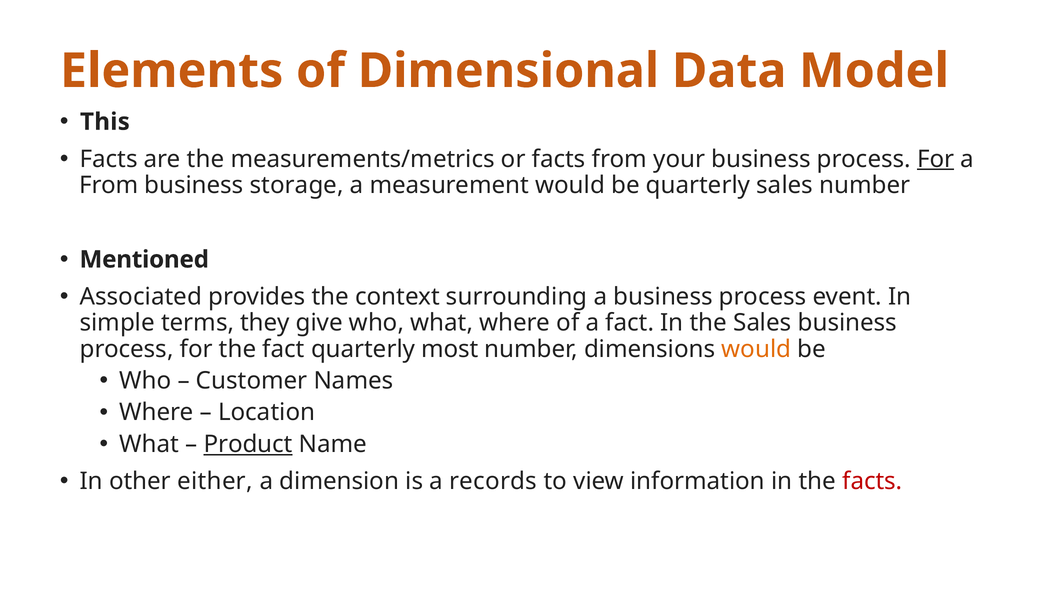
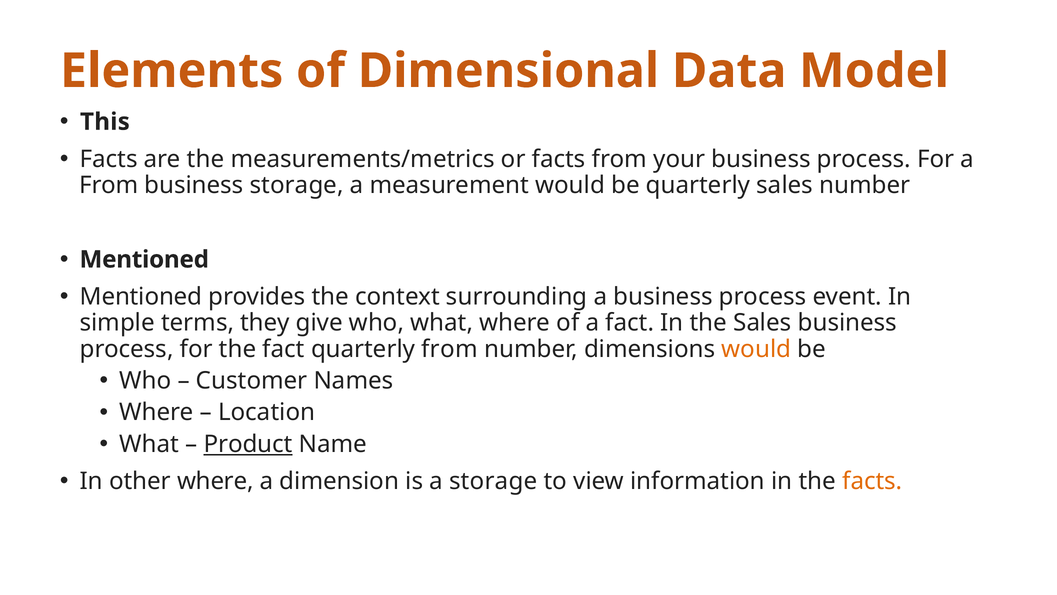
For underline: present -> none (936, 159)
Associated: Associated -> Mentioned (141, 297)
quarterly most: most -> from (450, 349)
other either: either -> where (215, 481)
a records: records -> storage (493, 481)
facts colour: red -> orange (872, 481)
